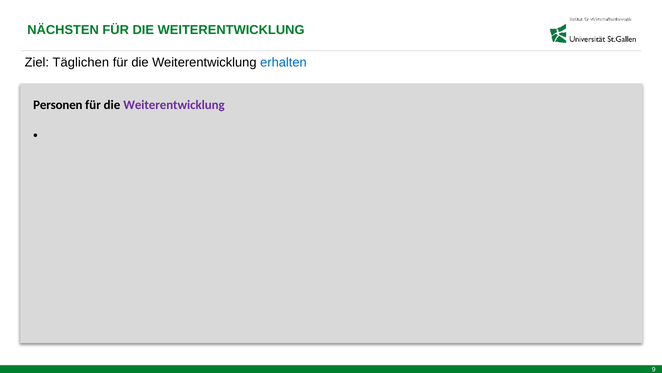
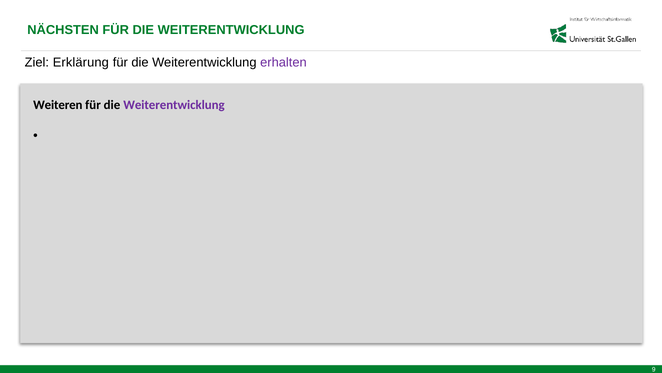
Täglichen: Täglichen -> Erklärung (81, 63)
erhalten colour: blue -> purple (283, 63)
Personen: Personen -> Weiteren (58, 105)
